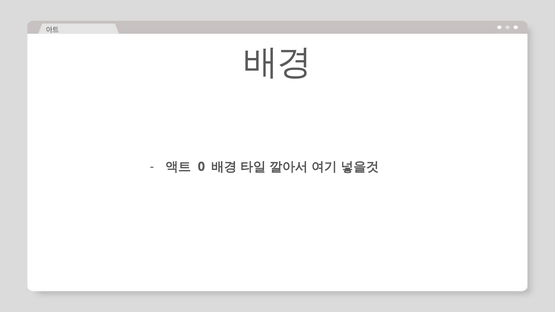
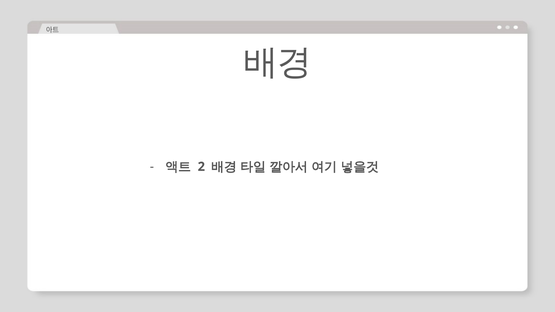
0: 0 -> 2 (201, 167)
